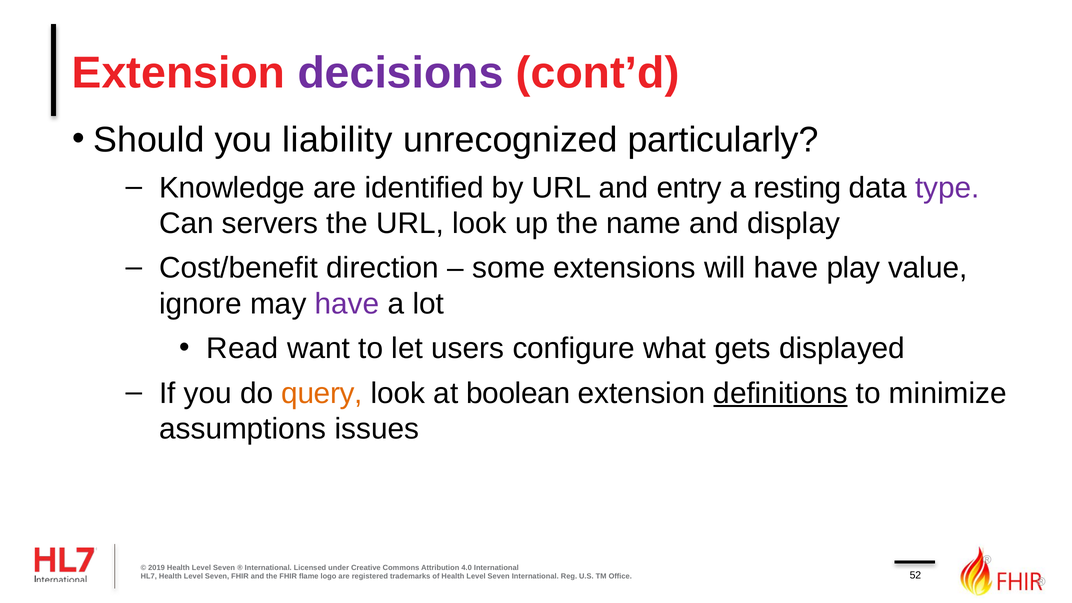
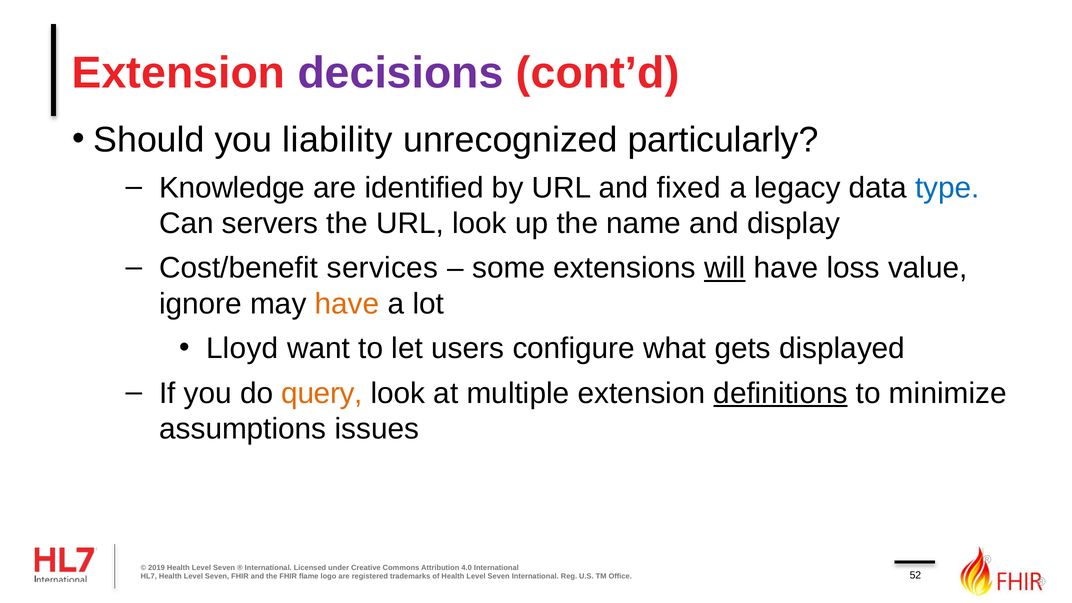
entry: entry -> fixed (689, 188)
resting: resting -> legacy (797, 188)
type colour: purple -> blue (947, 188)
direction: direction -> services (383, 268)
will underline: none -> present (725, 268)
play: play -> loss (853, 268)
have colour: purple -> orange (347, 304)
Read: Read -> Lloyd (242, 349)
boolean: boolean -> multiple (518, 393)
